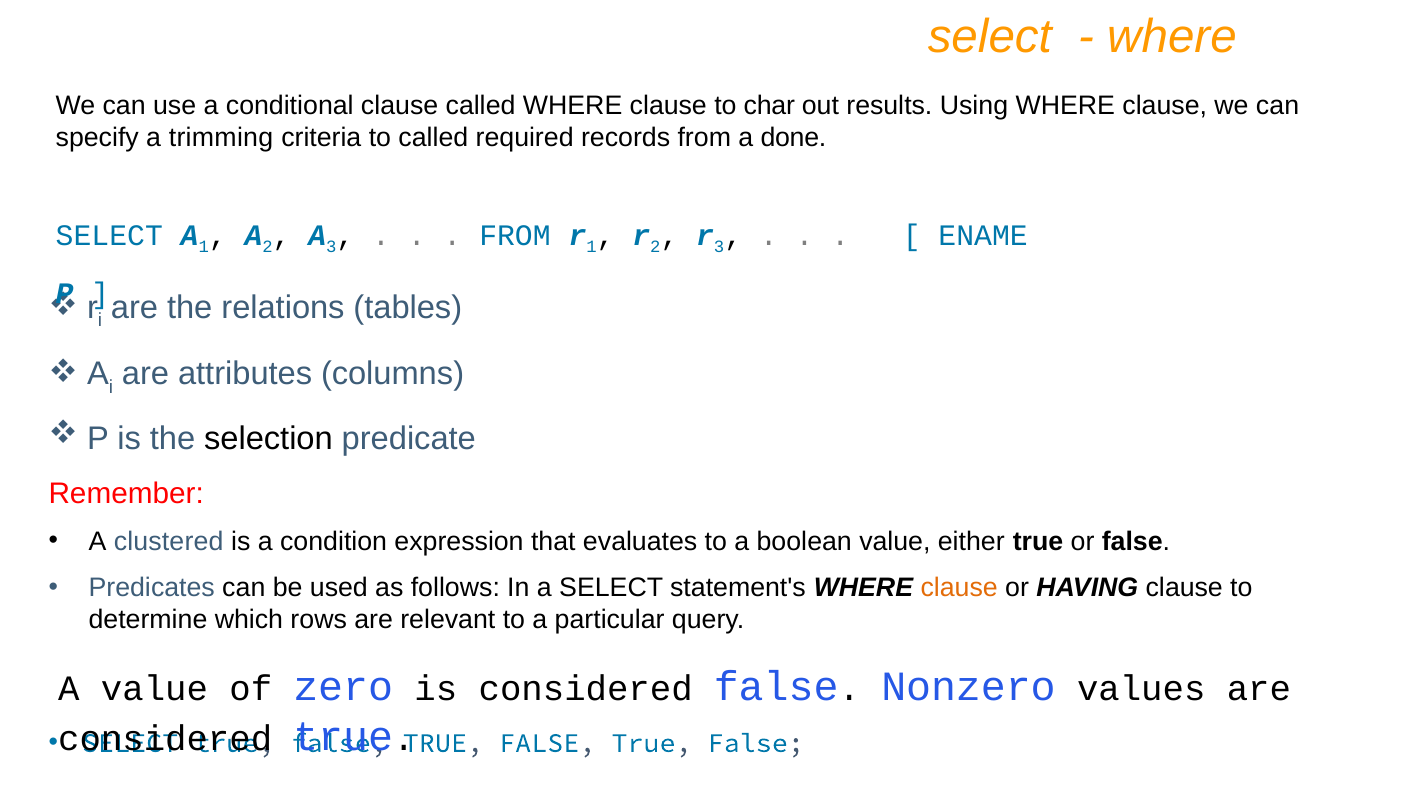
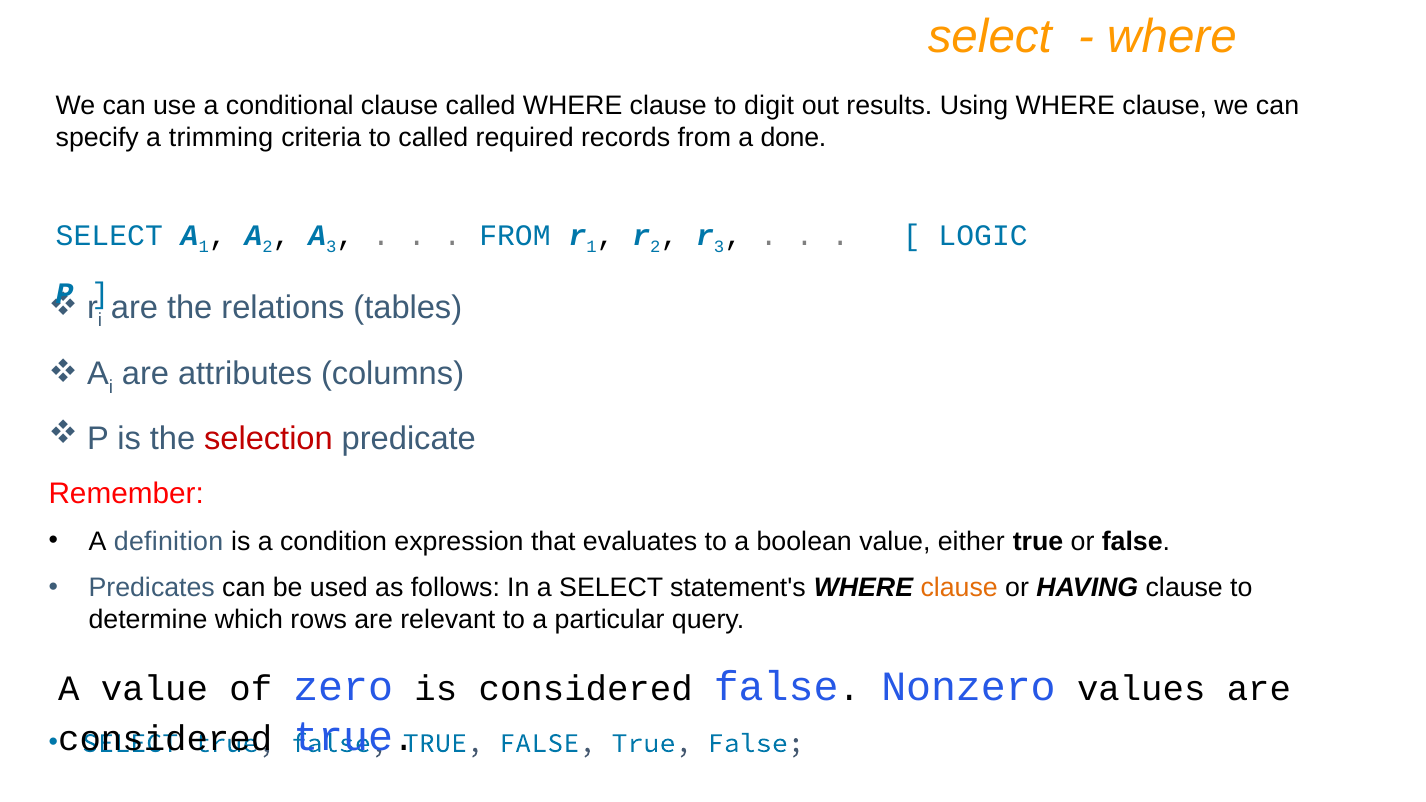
char: char -> digit (769, 105)
ENAME: ENAME -> LOGIC (983, 236)
selection colour: black -> red (268, 438)
clustered: clustered -> definition (169, 542)
